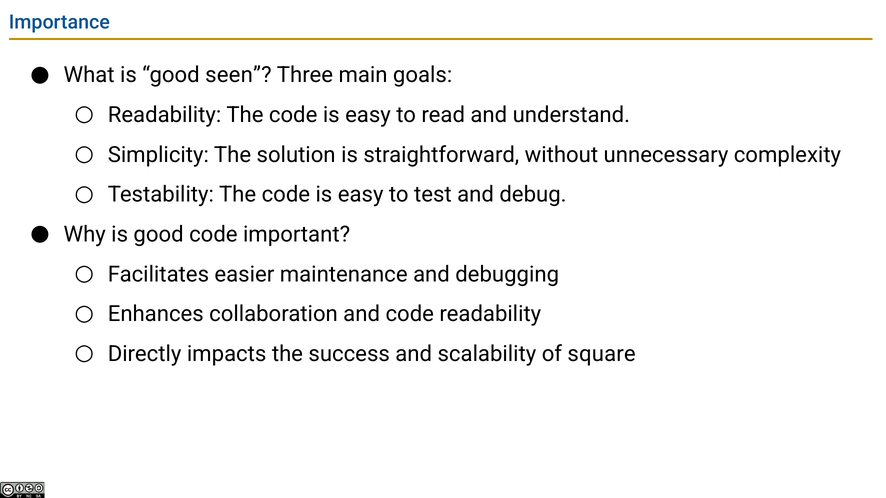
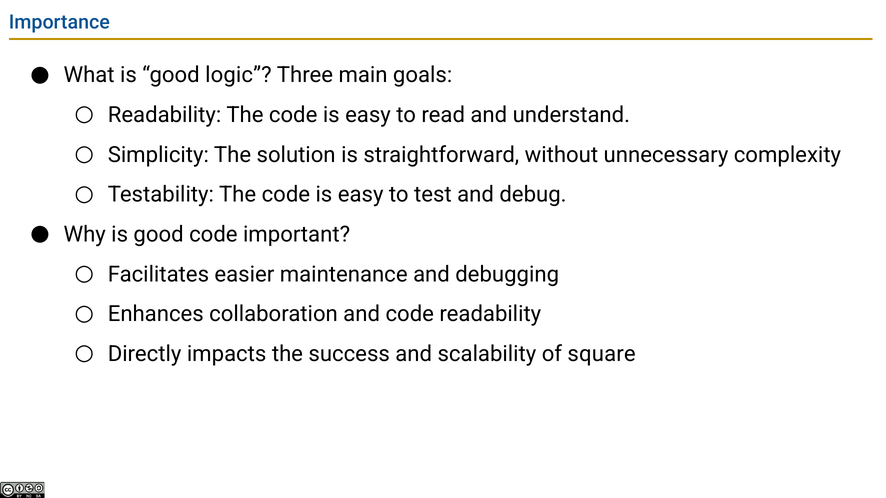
seen: seen -> logic (238, 75)
